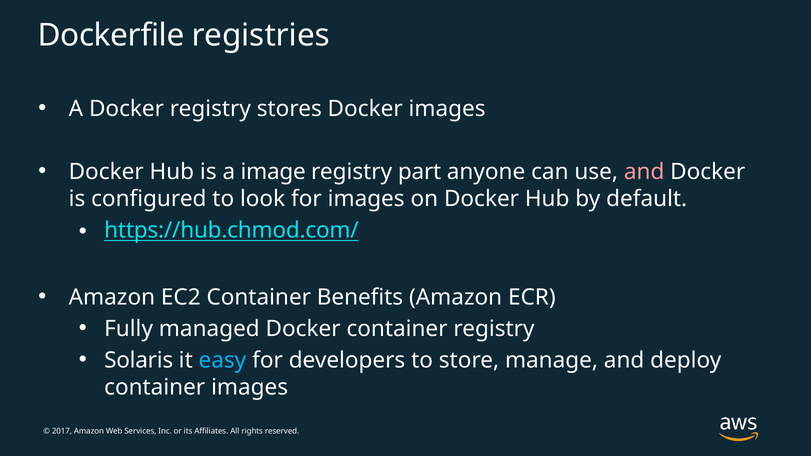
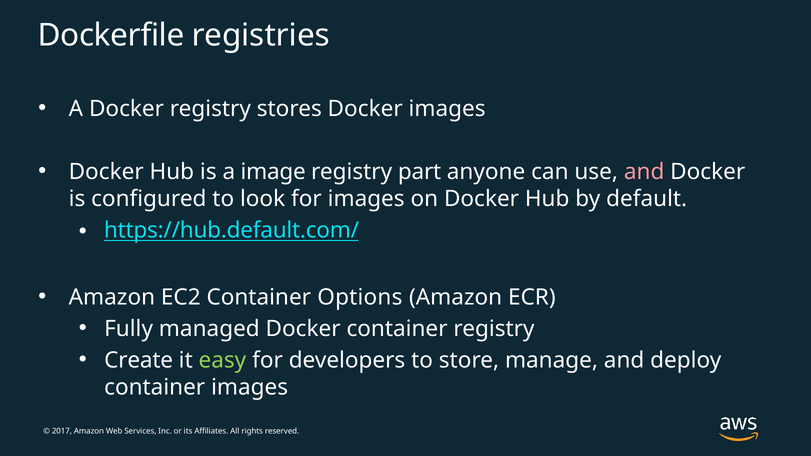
https://hub.chmod.com/: https://hub.chmod.com/ -> https://hub.default.com/ (231, 230)
Benefits: Benefits -> Options (360, 297)
Solaris: Solaris -> Create (139, 360)
easy colour: light blue -> light green (222, 360)
